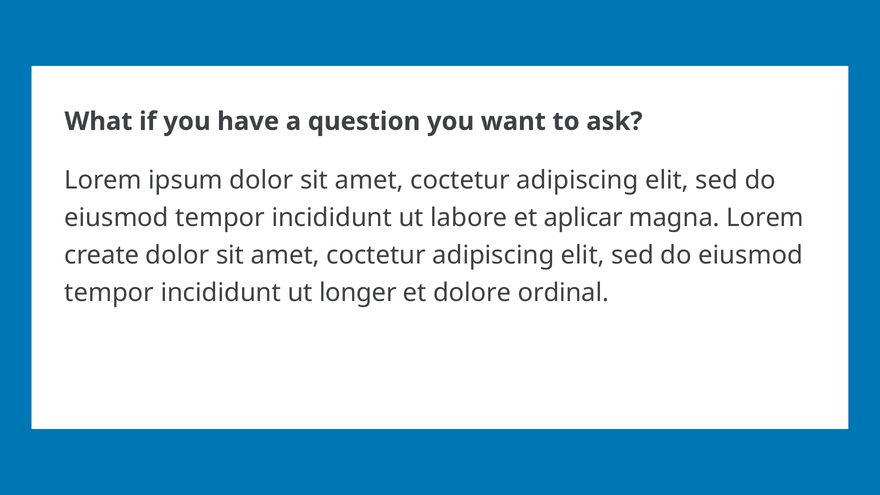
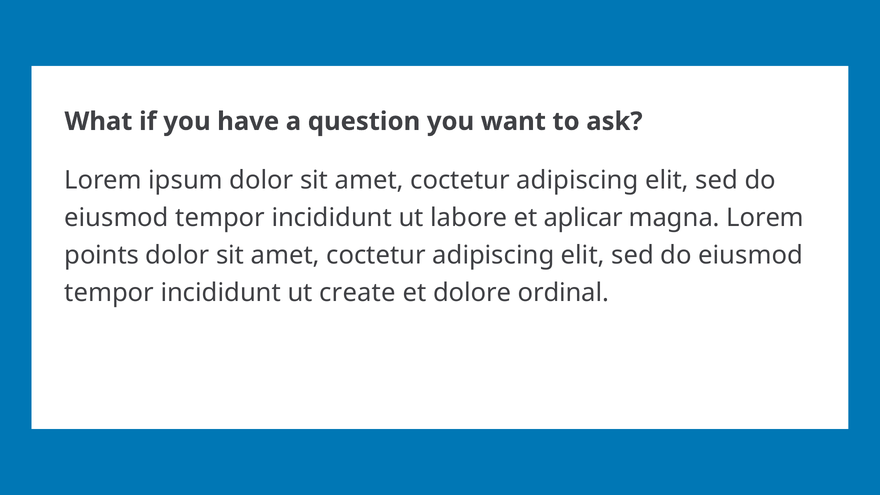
create: create -> points (102, 255)
longer: longer -> create (358, 293)
